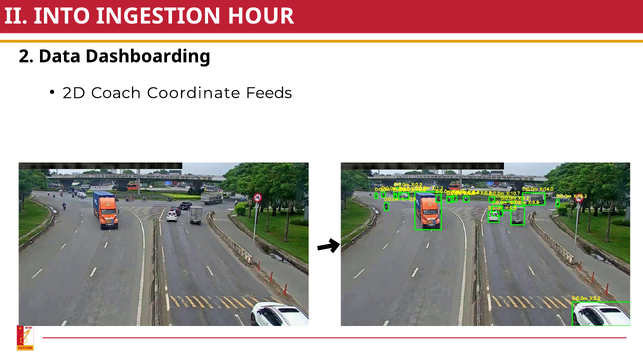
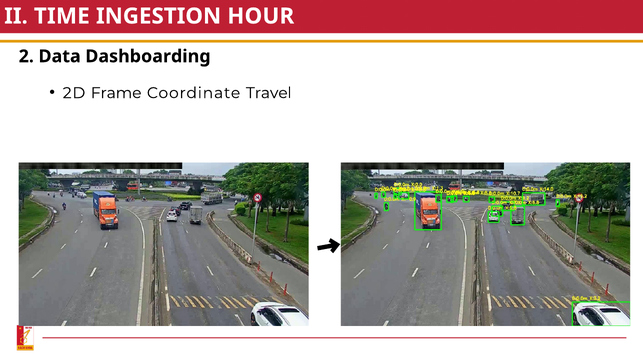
INTO: INTO -> TIME (62, 16)
Coach: Coach -> Frame (116, 93)
Feeds: Feeds -> Travel (269, 93)
